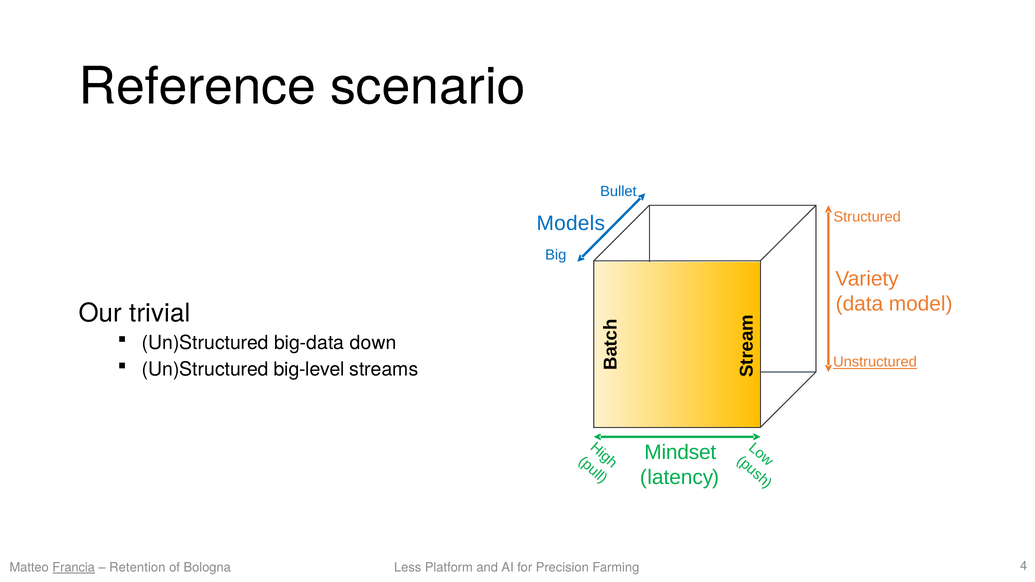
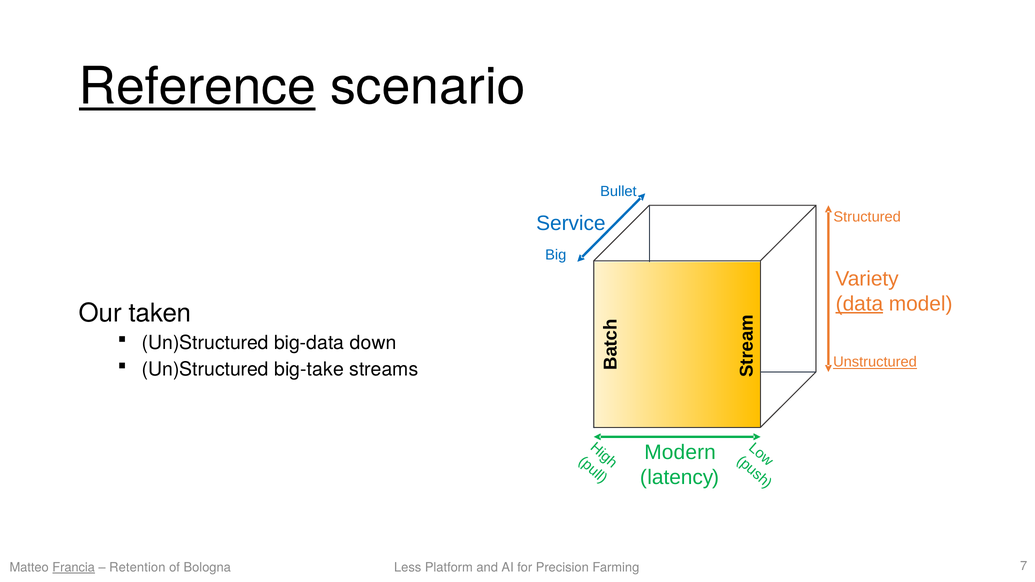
Reference underline: none -> present (197, 87)
Models: Models -> Service (571, 224)
data underline: none -> present (859, 304)
trivial: trivial -> taken (160, 313)
big-level: big-level -> big-take (309, 369)
Mindset: Mindset -> Modern (680, 453)
4: 4 -> 7 (1024, 566)
